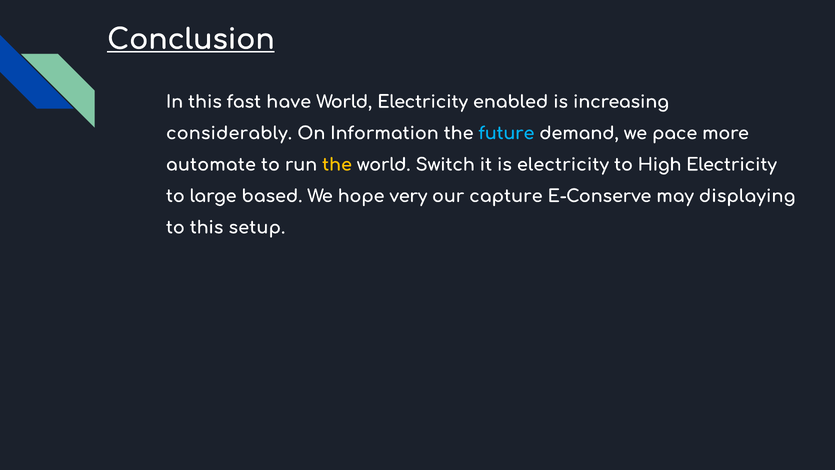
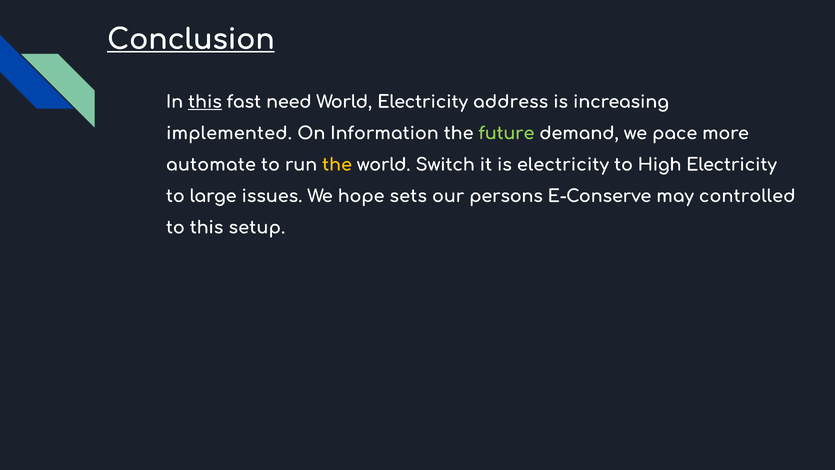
this underline: none -> present (205, 102)
have: have -> need (289, 102)
enabled: enabled -> address (511, 102)
considerably: considerably -> implemented (229, 133)
future colour: light blue -> light green (506, 133)
based: based -> issues (272, 196)
very: very -> sets (408, 196)
capture: capture -> persons (506, 196)
displaying: displaying -> controlled (747, 196)
